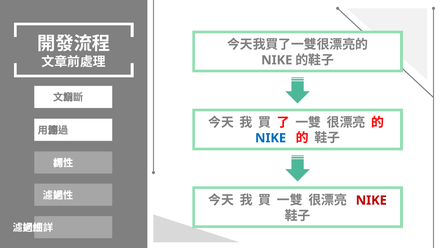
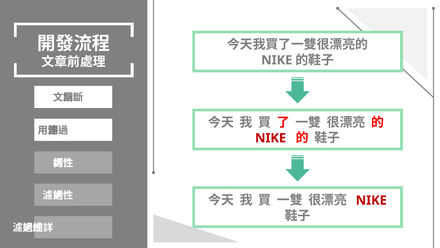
NIKE colour: blue -> red (271, 138)
